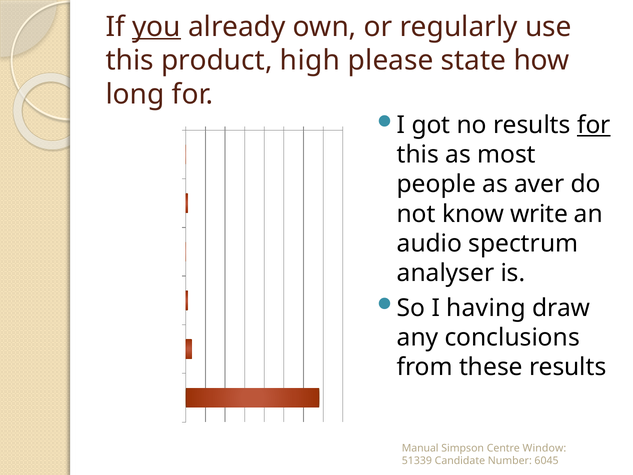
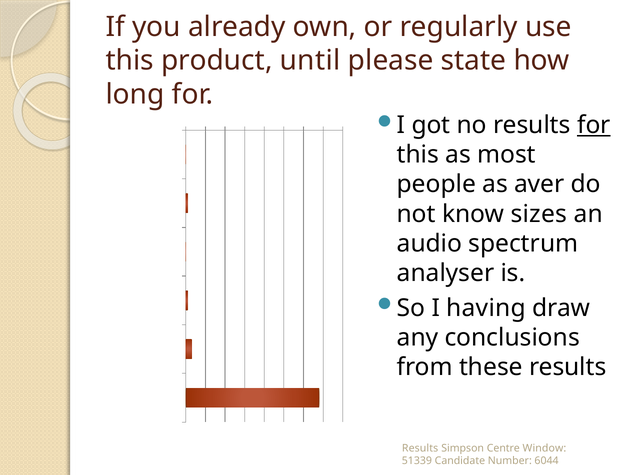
you underline: present -> none (156, 27)
high: high -> until (310, 60)
write: write -> sizes (539, 214)
Manual: Manual -> Results (420, 448)
6045: 6045 -> 6044 (547, 461)
